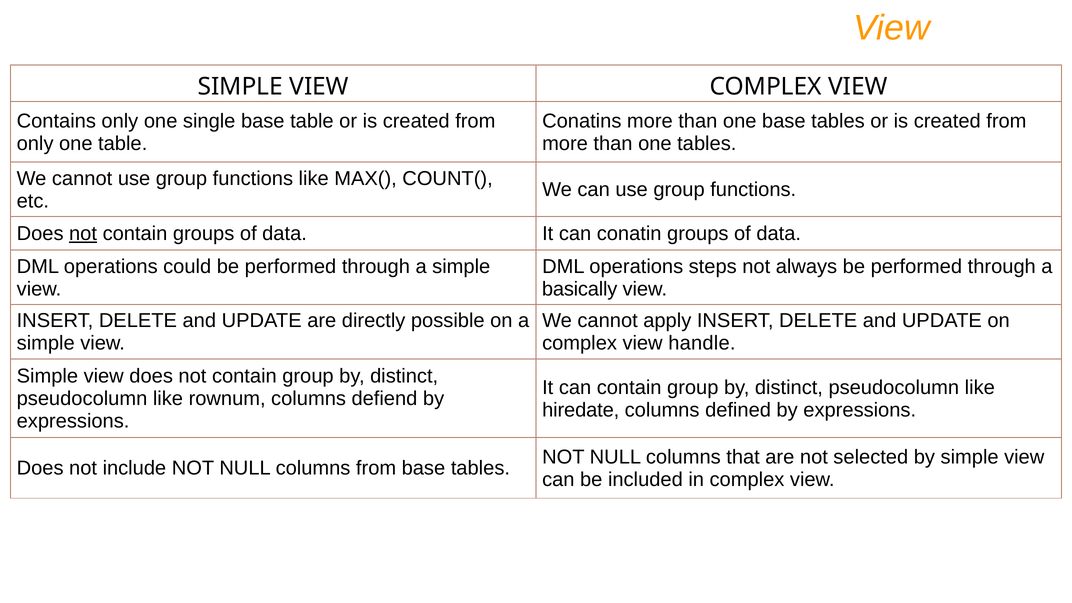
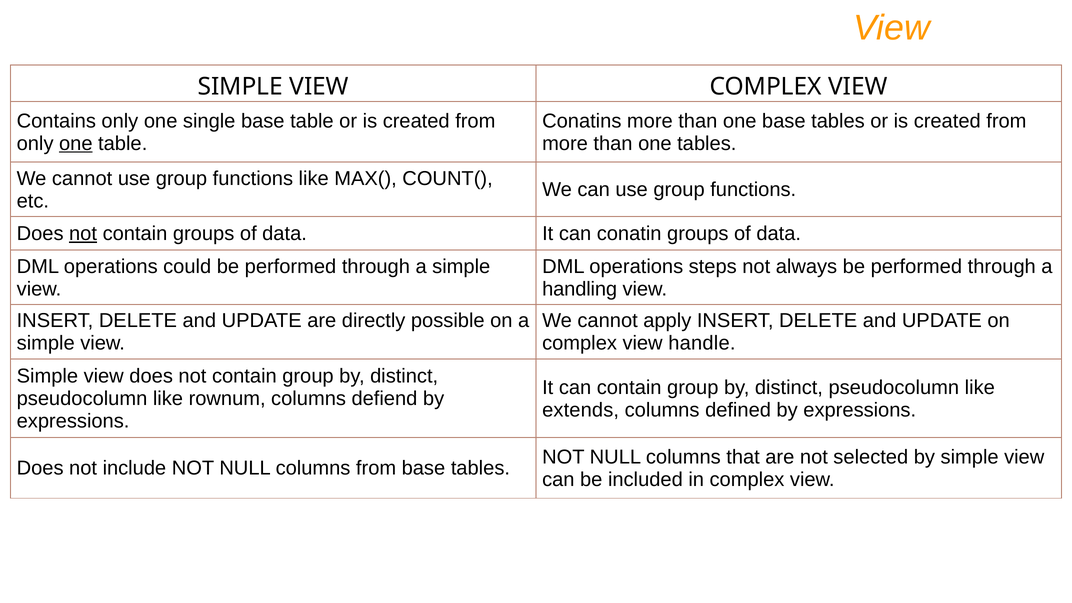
one underline: none -> present (76, 143)
basically: basically -> handling (580, 289)
hiredate: hiredate -> extends (581, 410)
